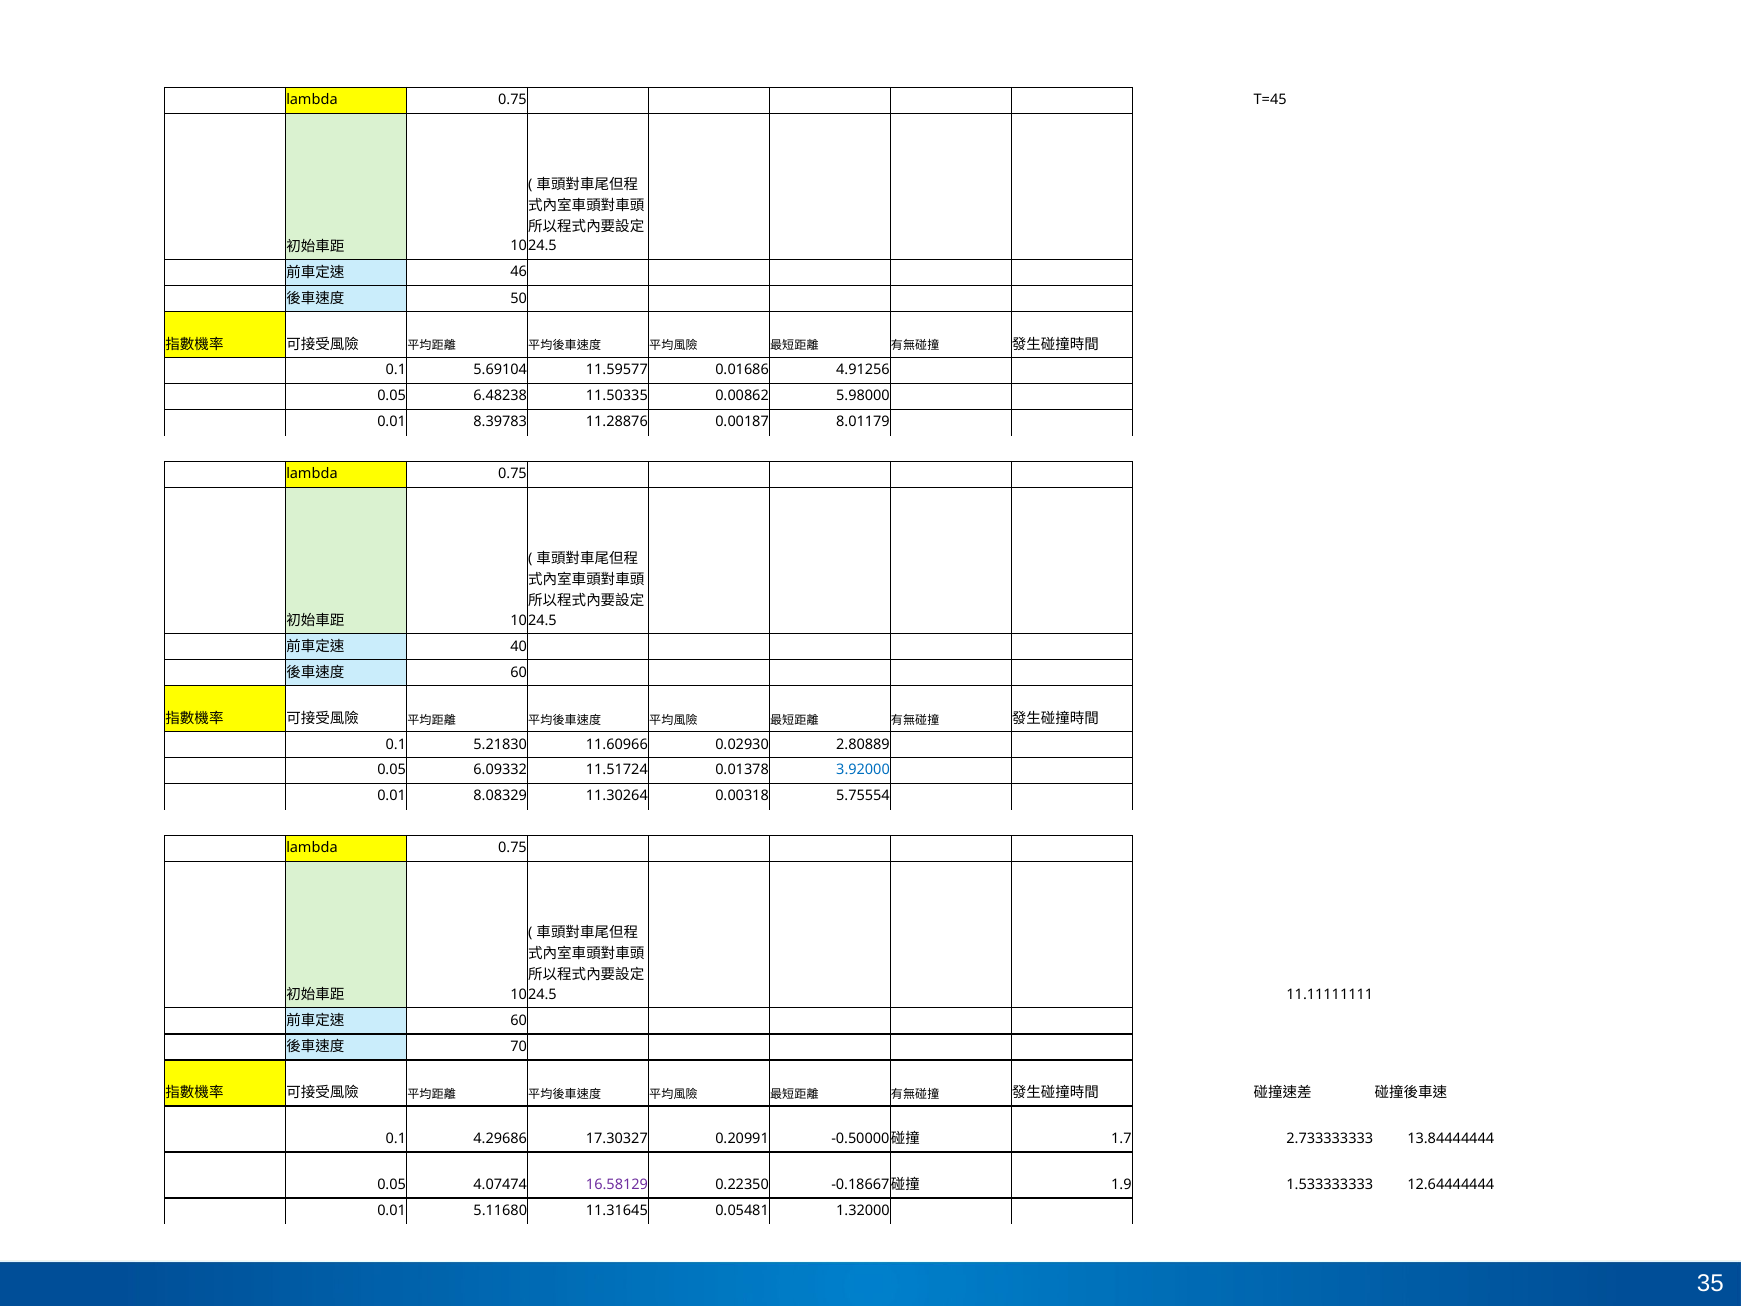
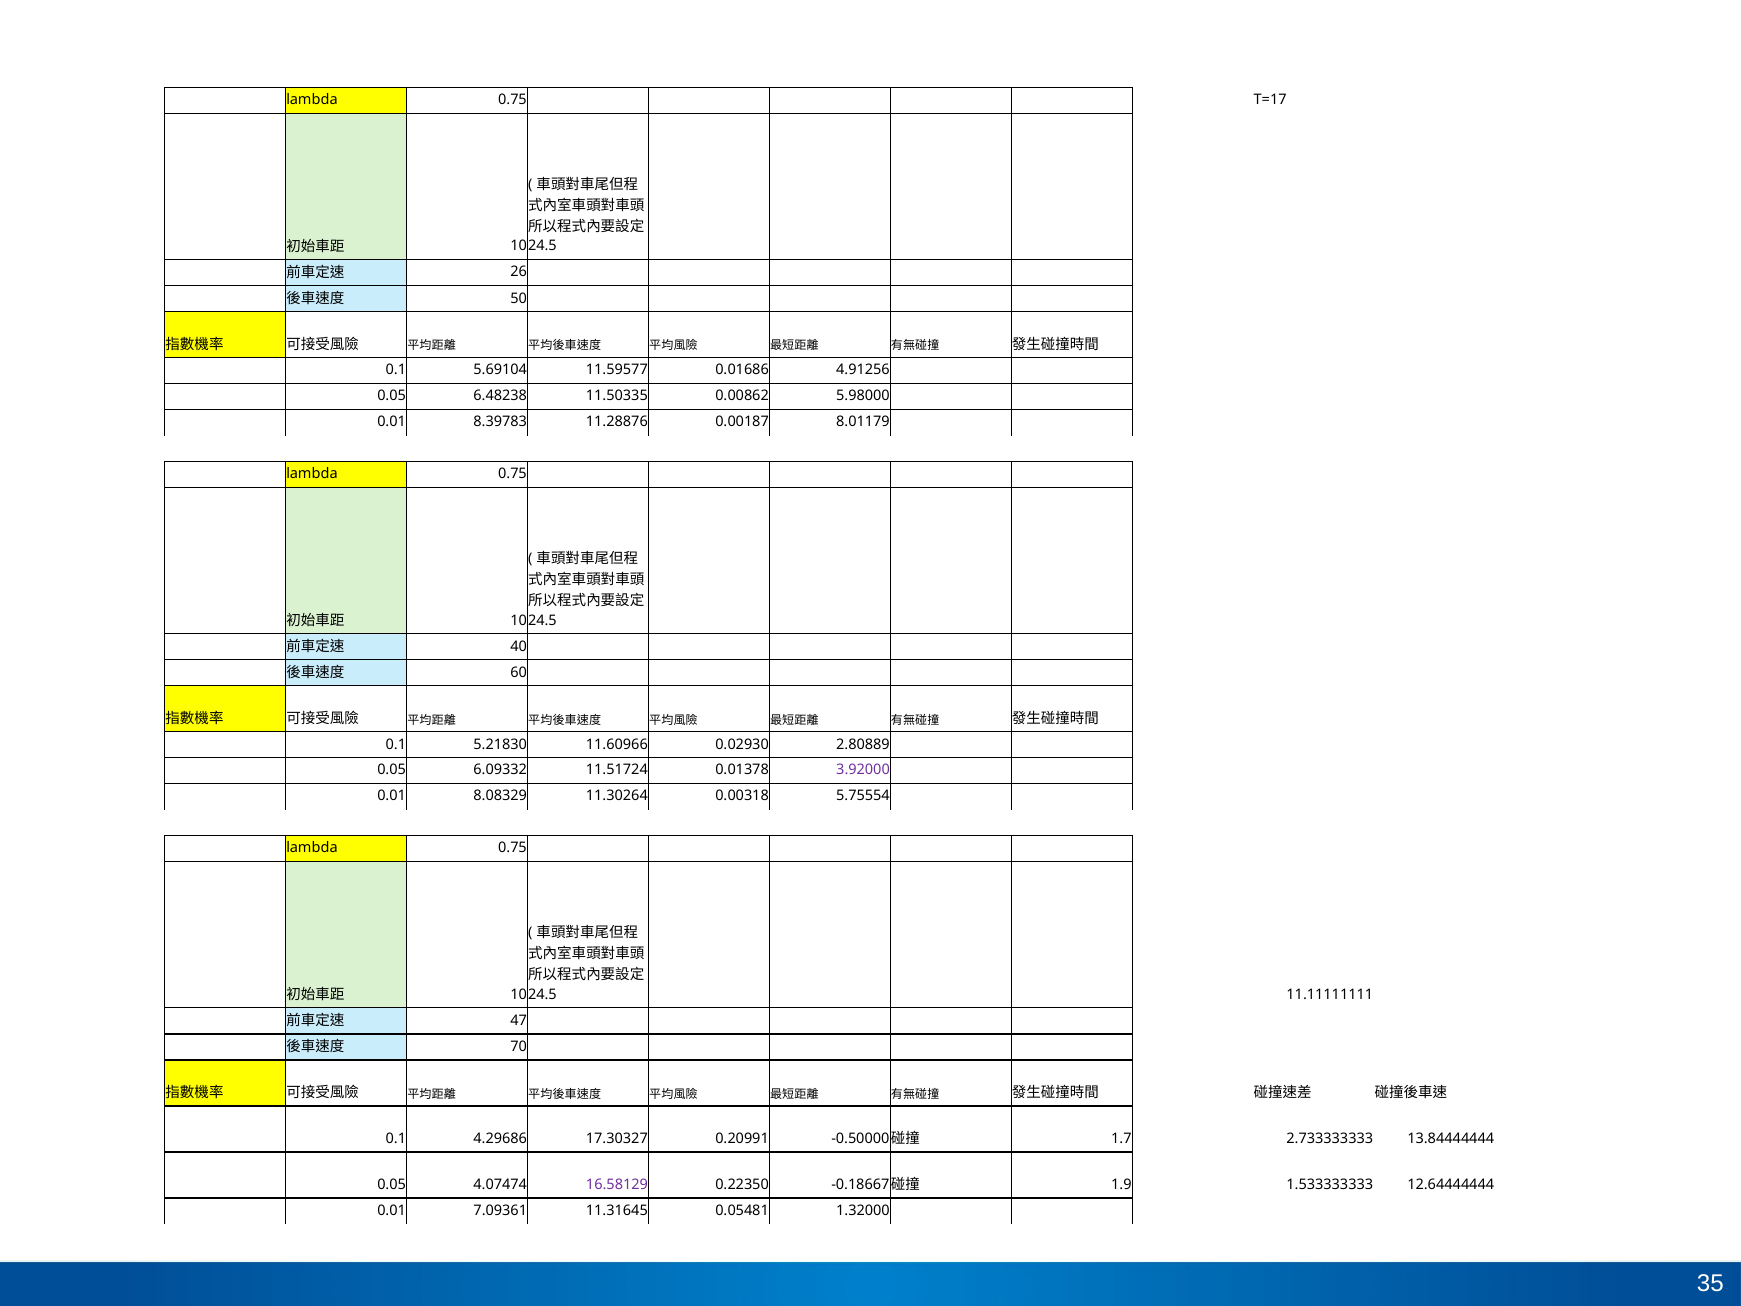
T=45: T=45 -> T=17 (1270, 100)
46: 46 -> 26 (519, 272)
3.92000 colour: blue -> purple (863, 770)
60: 60 -> 47 (519, 1020)
5.11680: 5.11680 -> 7.09361 (500, 1210)
